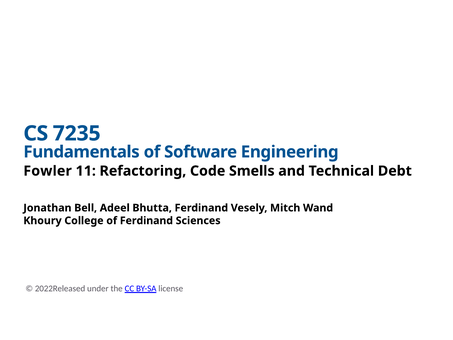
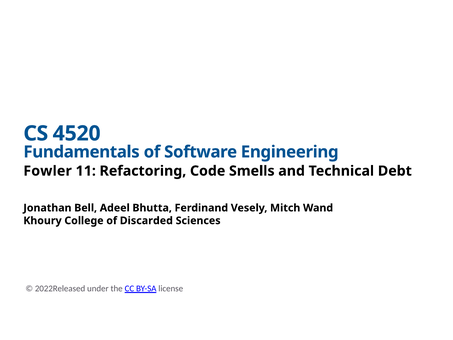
7235: 7235 -> 4520 (77, 133)
of Ferdinand: Ferdinand -> Discarded (146, 220)
